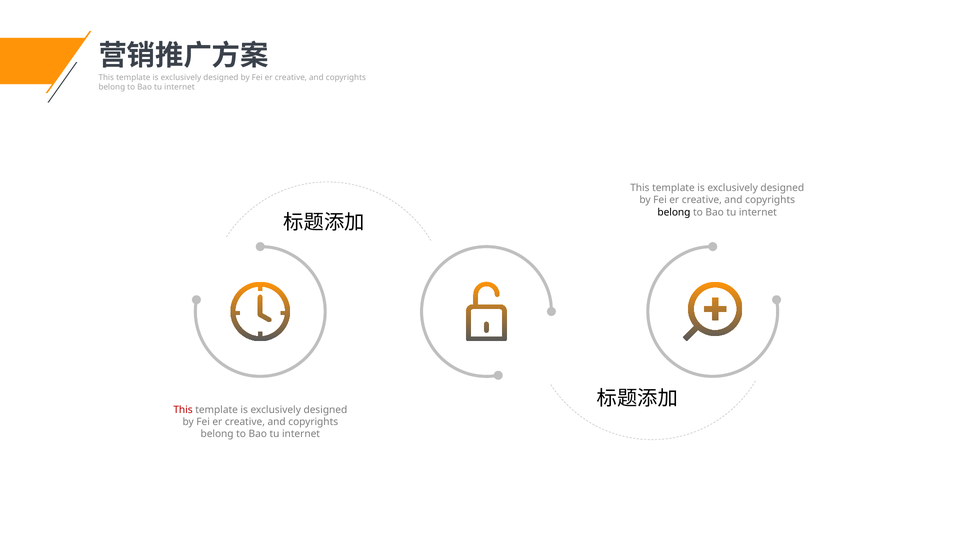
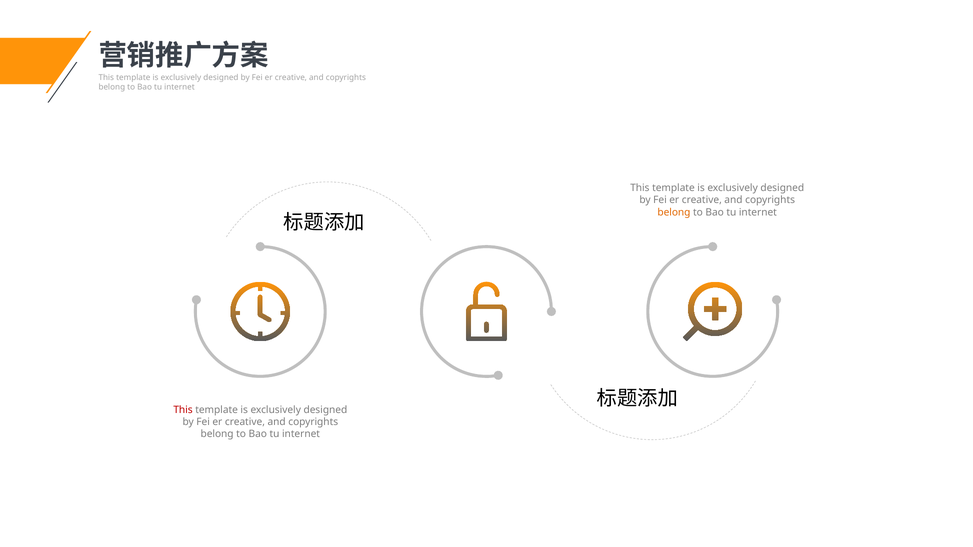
belong colour: black -> orange (674, 212)
